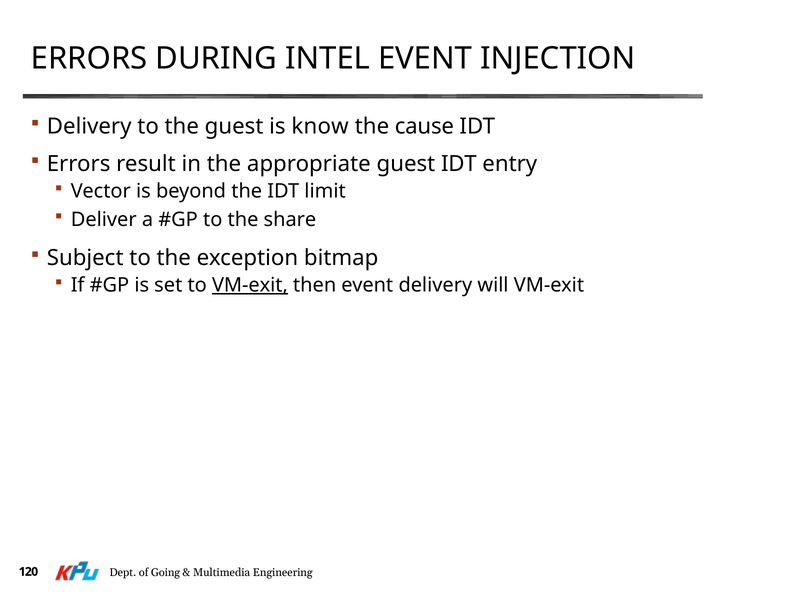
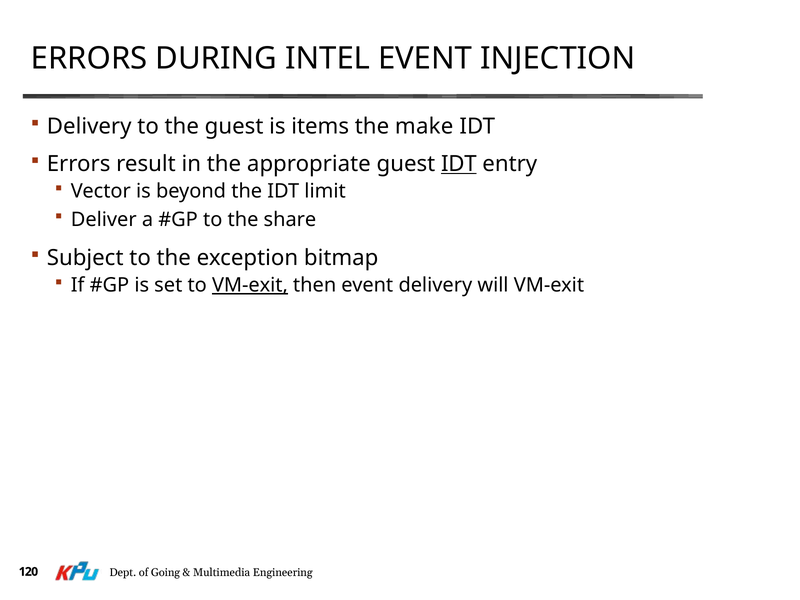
know: know -> items (320, 127)
cause: cause -> make (424, 127)
IDT underline: none -> present (459, 164)
